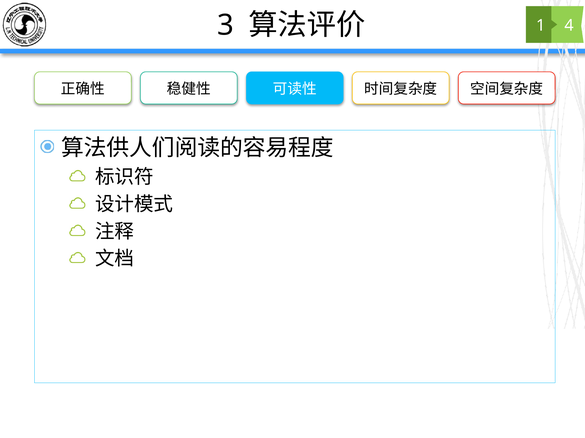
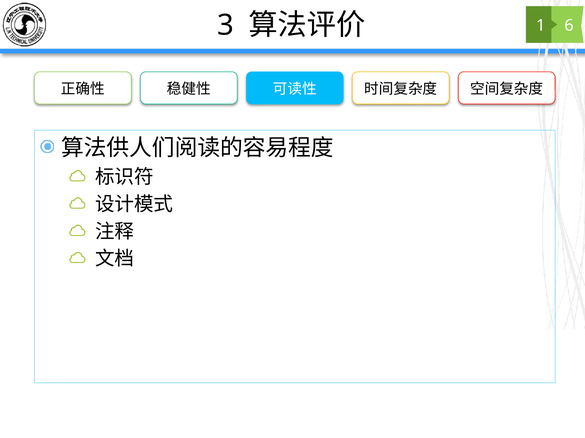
4: 4 -> 6 (569, 26)
